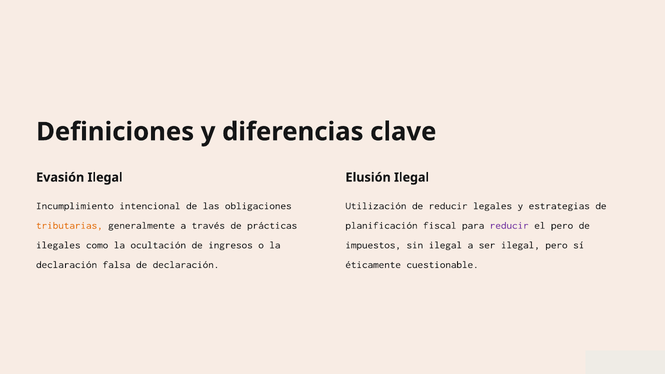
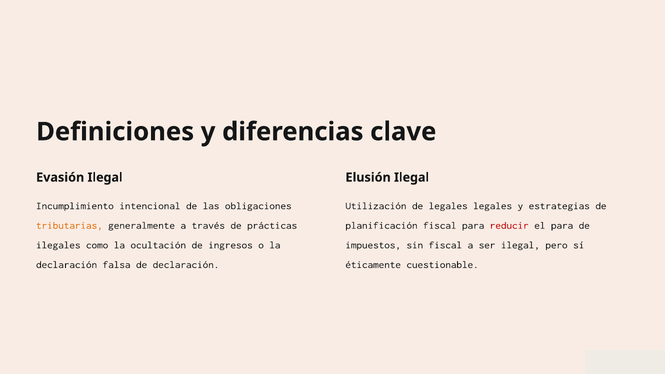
de reducir: reducir -> legales (448, 206)
reducir colour: purple -> red (509, 225)
el pero: pero -> para (562, 225)
sin ilegal: ilegal -> fiscal (445, 245)
